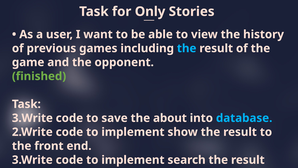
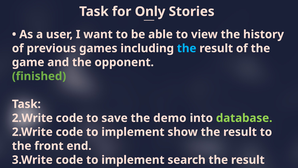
3.Write: 3.Write -> 2.Write (32, 118)
about: about -> demo (170, 118)
database colour: light blue -> light green (244, 118)
